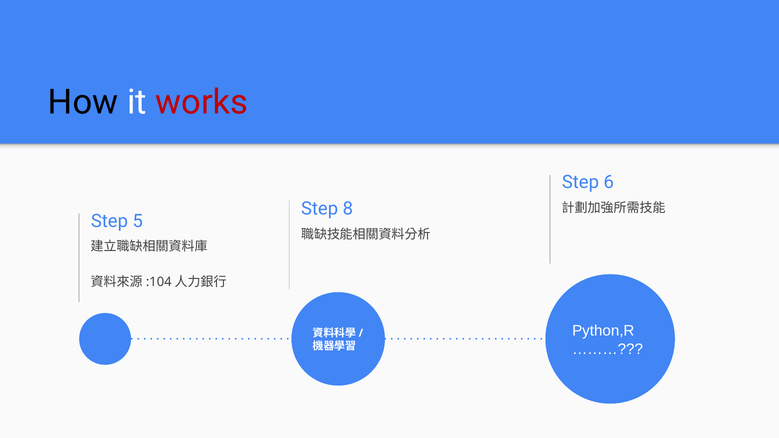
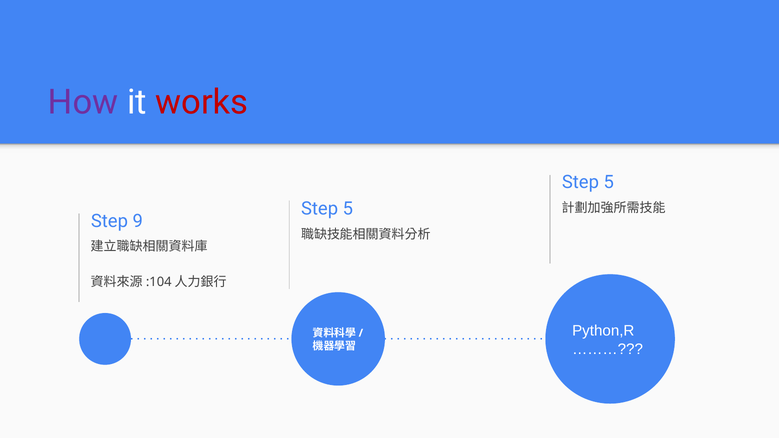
How colour: black -> purple (83, 102)
6: 6 -> 5 (609, 182)
8: 8 -> 5 (348, 209)
5: 5 -> 9 (138, 221)
